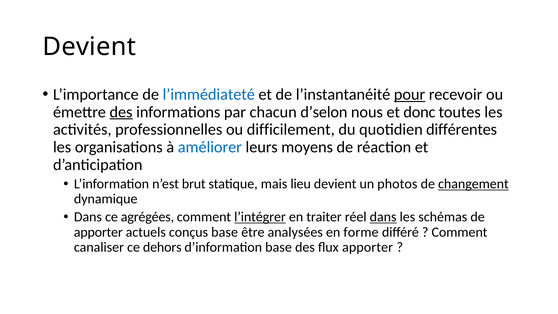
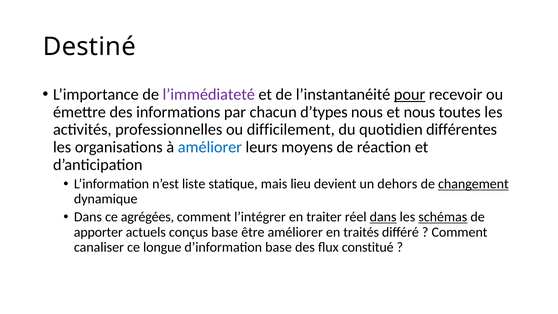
Devient: Devient -> Destiné (89, 47)
l’immédiateté colour: blue -> purple (209, 94)
des underline: present -> none (121, 112)
d’selon: d’selon -> d’types (324, 112)
et donc: donc -> nous (419, 112)
brut: brut -> liste (194, 184)
photos: photos -> dehors (397, 184)
l’intégrer underline: present -> none (260, 217)
schémas underline: none -> present (443, 217)
être analysées: analysées -> améliorer (295, 232)
forme: forme -> traités (361, 232)
dehors: dehors -> longue (162, 247)
flux apporter: apporter -> constitué (368, 247)
